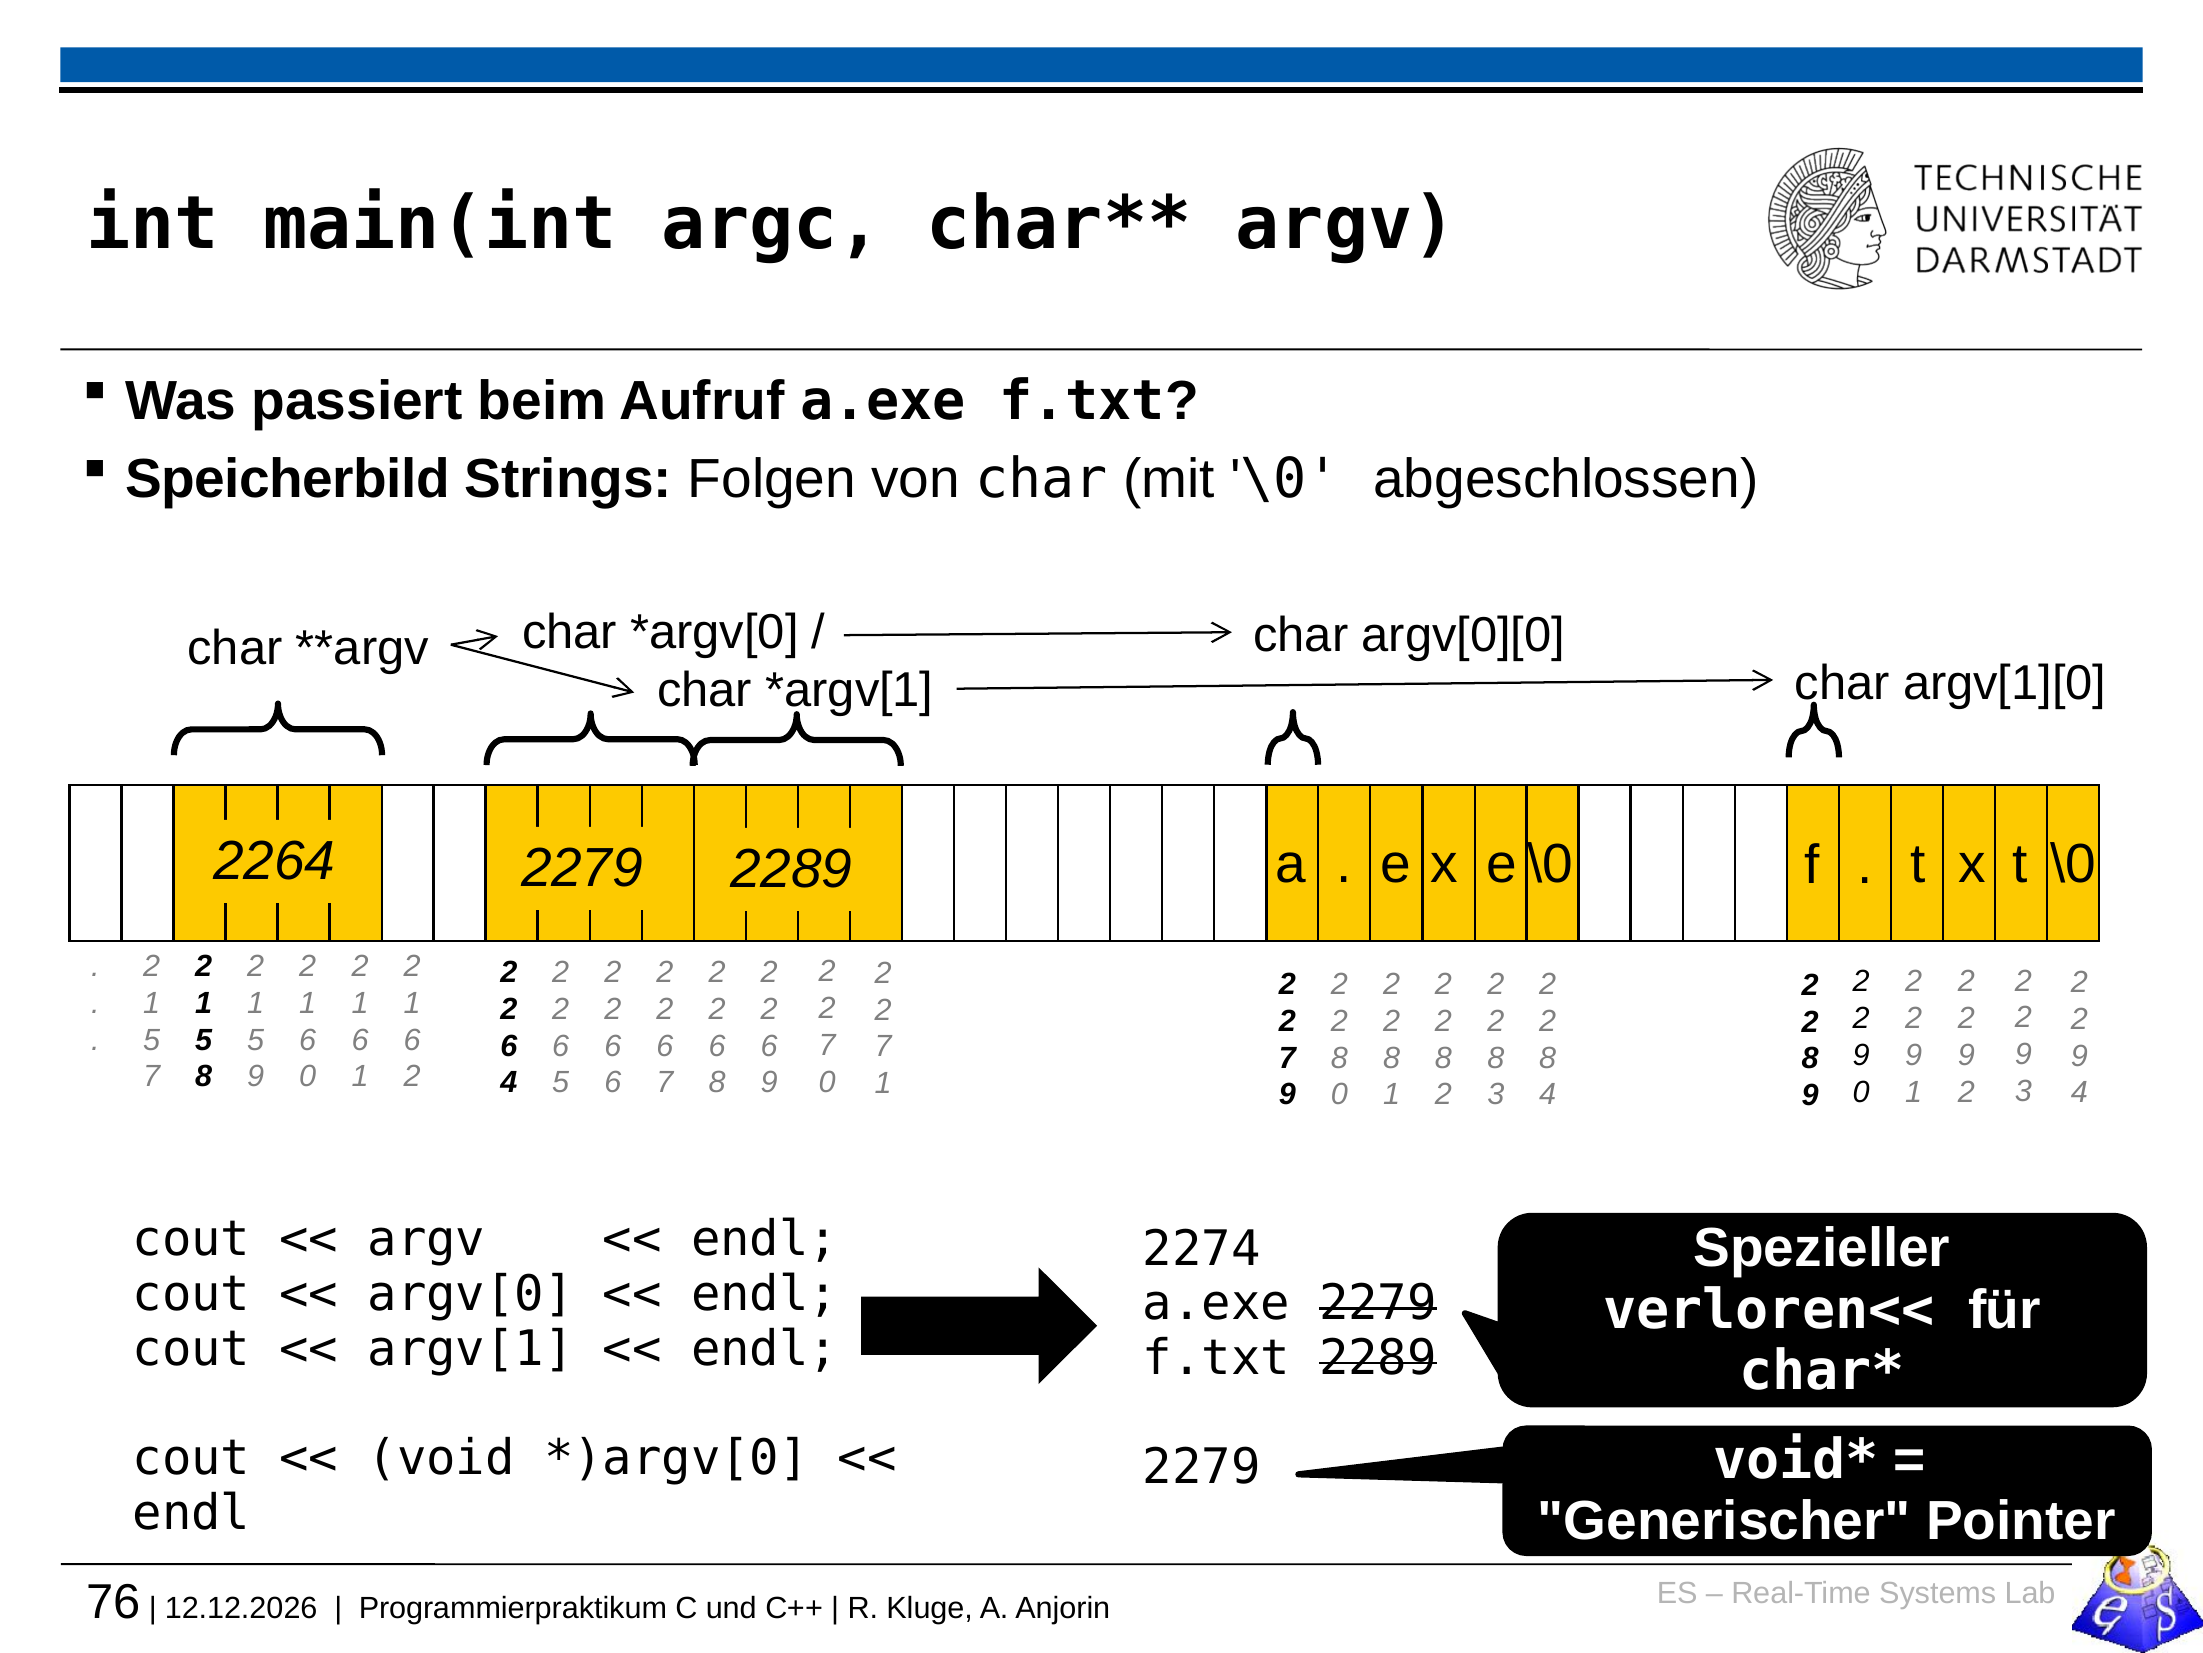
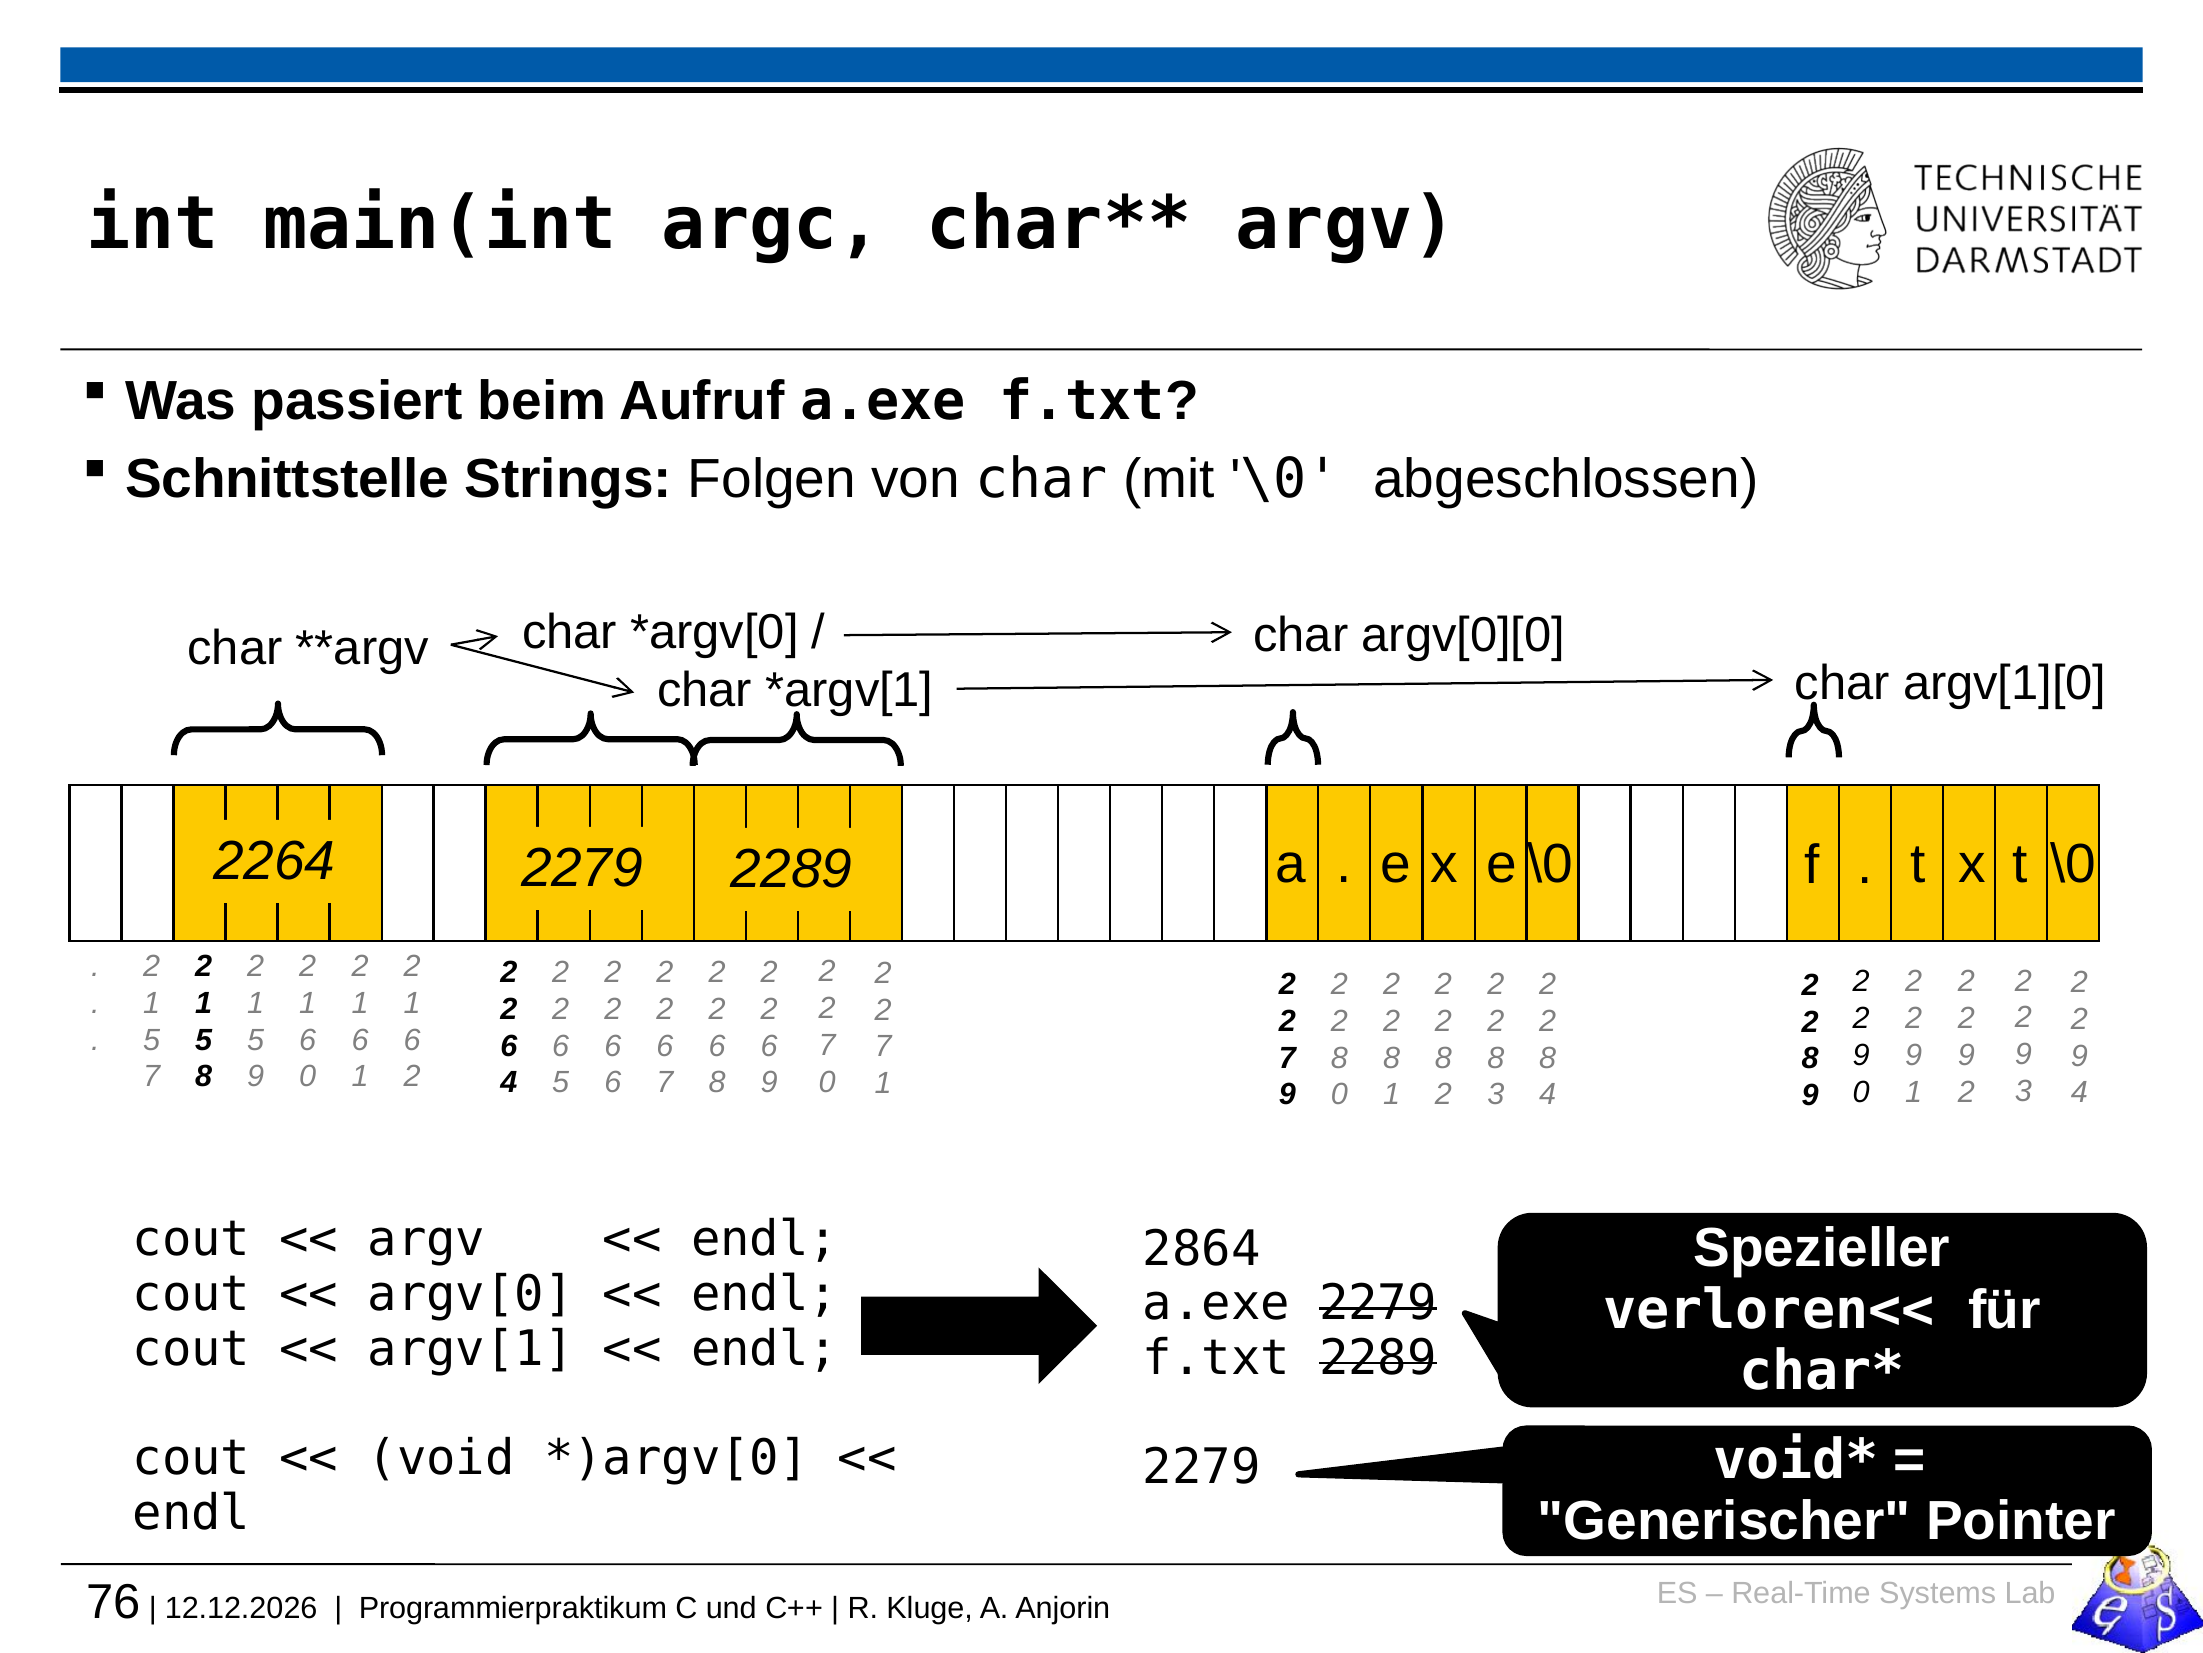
Speicherbild: Speicherbild -> Schnittstelle (287, 479)
2274: 2274 -> 2864 (1202, 1249)
